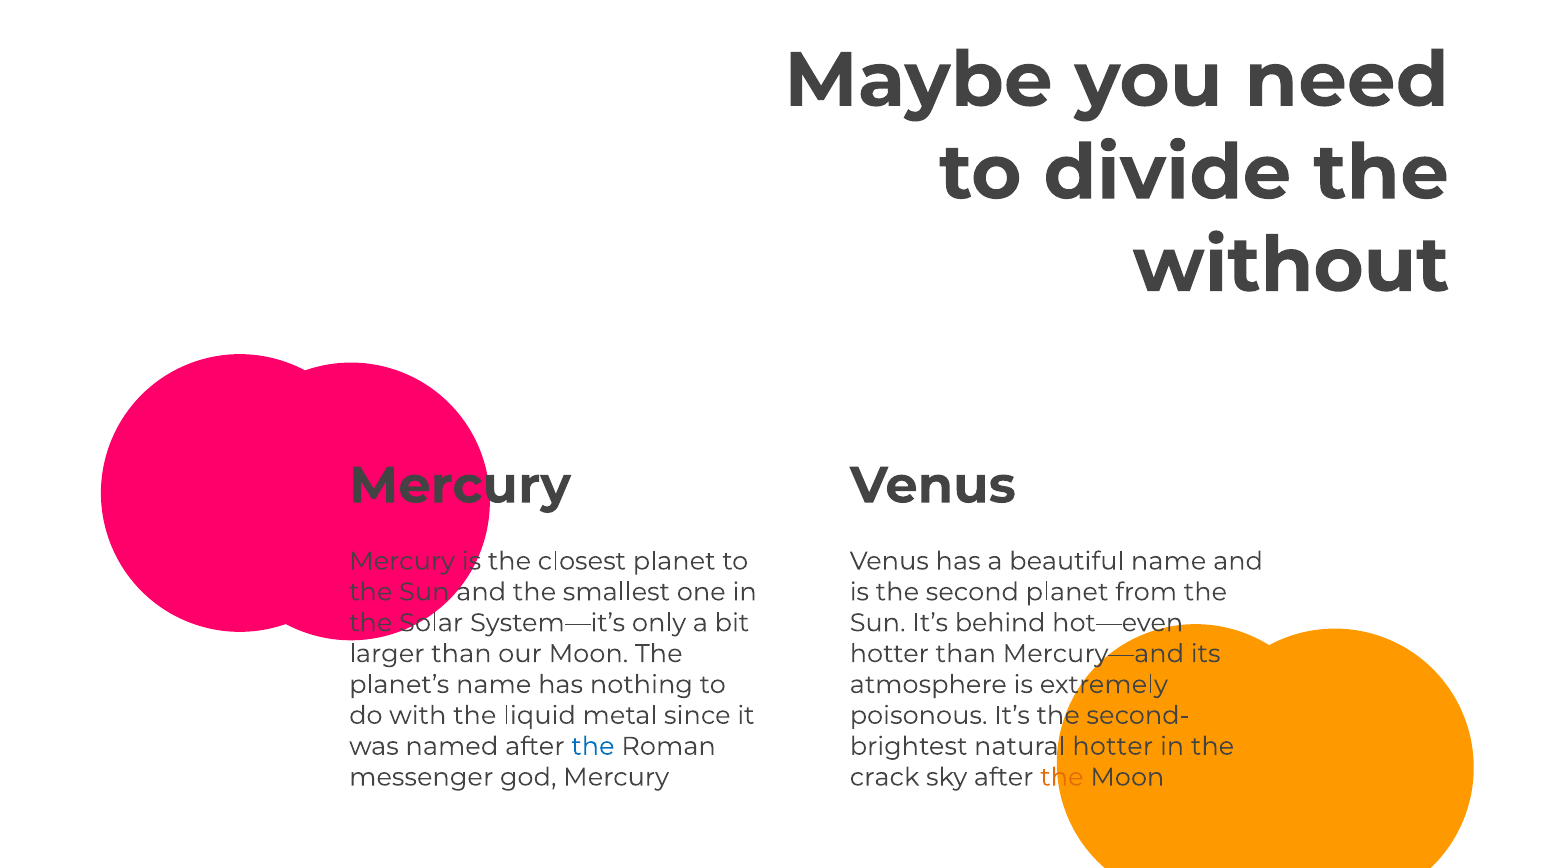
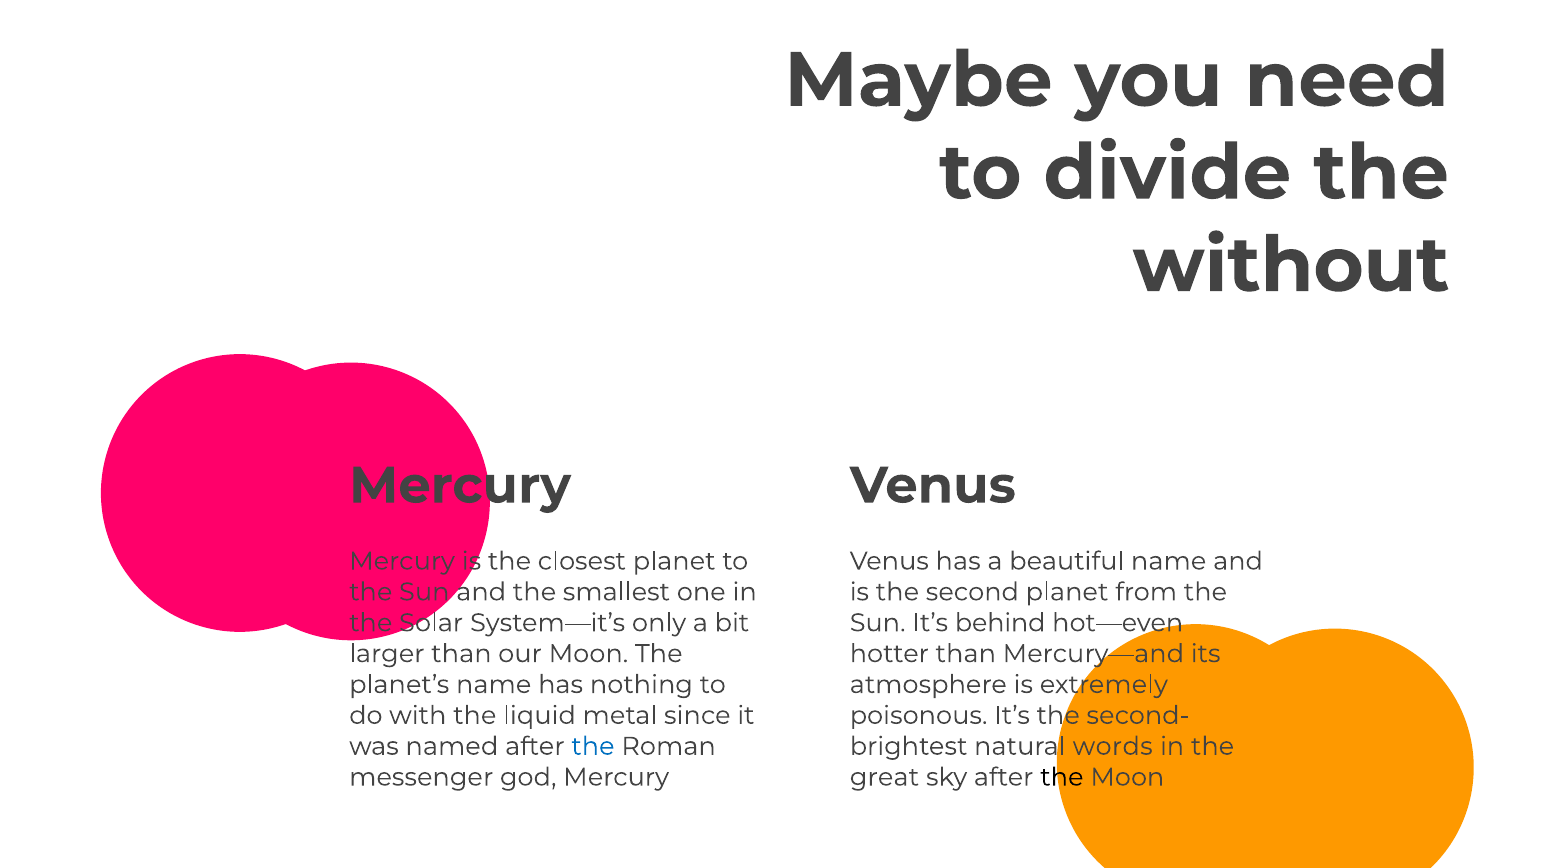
natural hotter: hotter -> words (1113, 746)
crack: crack -> great (884, 777)
the colour: orange -> black (1062, 777)
